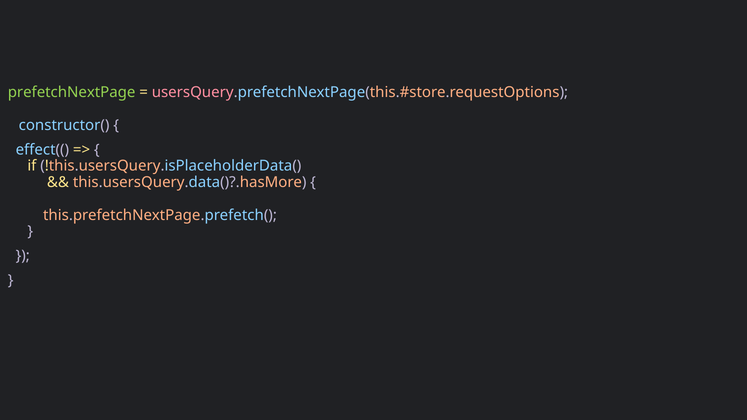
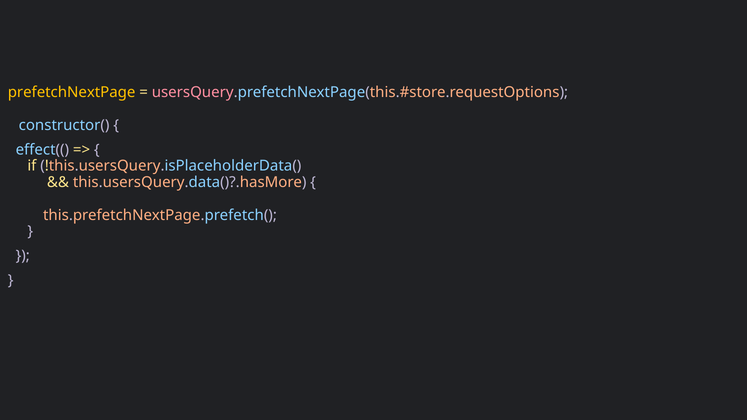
prefetchNextPage colour: light green -> yellow (72, 93)
